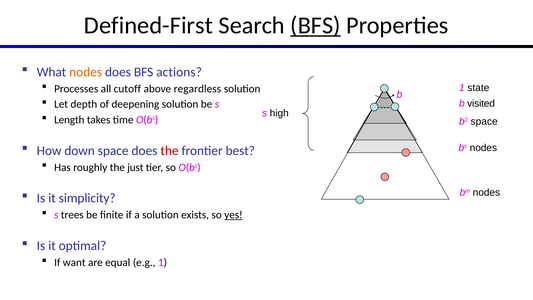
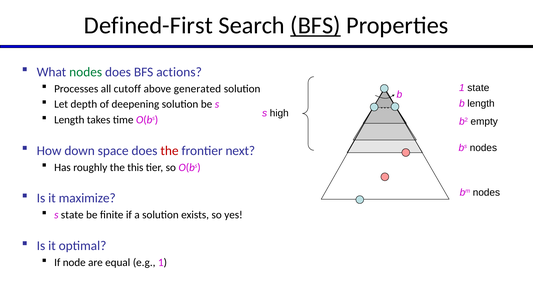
nodes colour: orange -> green (86, 72)
regardless: regardless -> generated (197, 89)
b visited: visited -> length (481, 103)
b2 space: space -> empty (484, 121)
best: best -> next (240, 151)
just: just -> this (135, 167)
simplicity: simplicity -> maximize (87, 198)
s trees: trees -> state (72, 215)
yes underline: present -> none (233, 215)
want: want -> node (74, 262)
